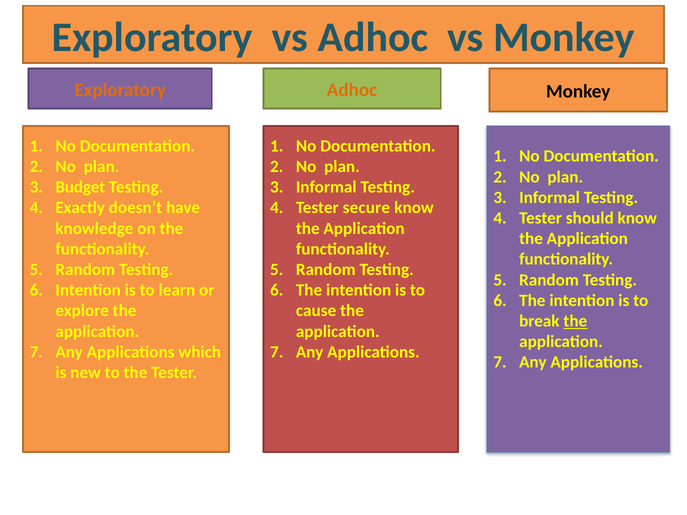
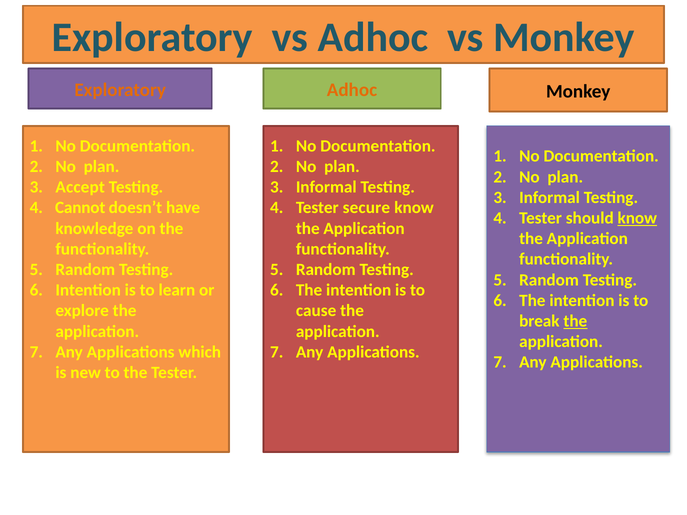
Budget: Budget -> Accept (80, 187)
Exactly: Exactly -> Cannot (80, 208)
know underline: none -> present (637, 218)
